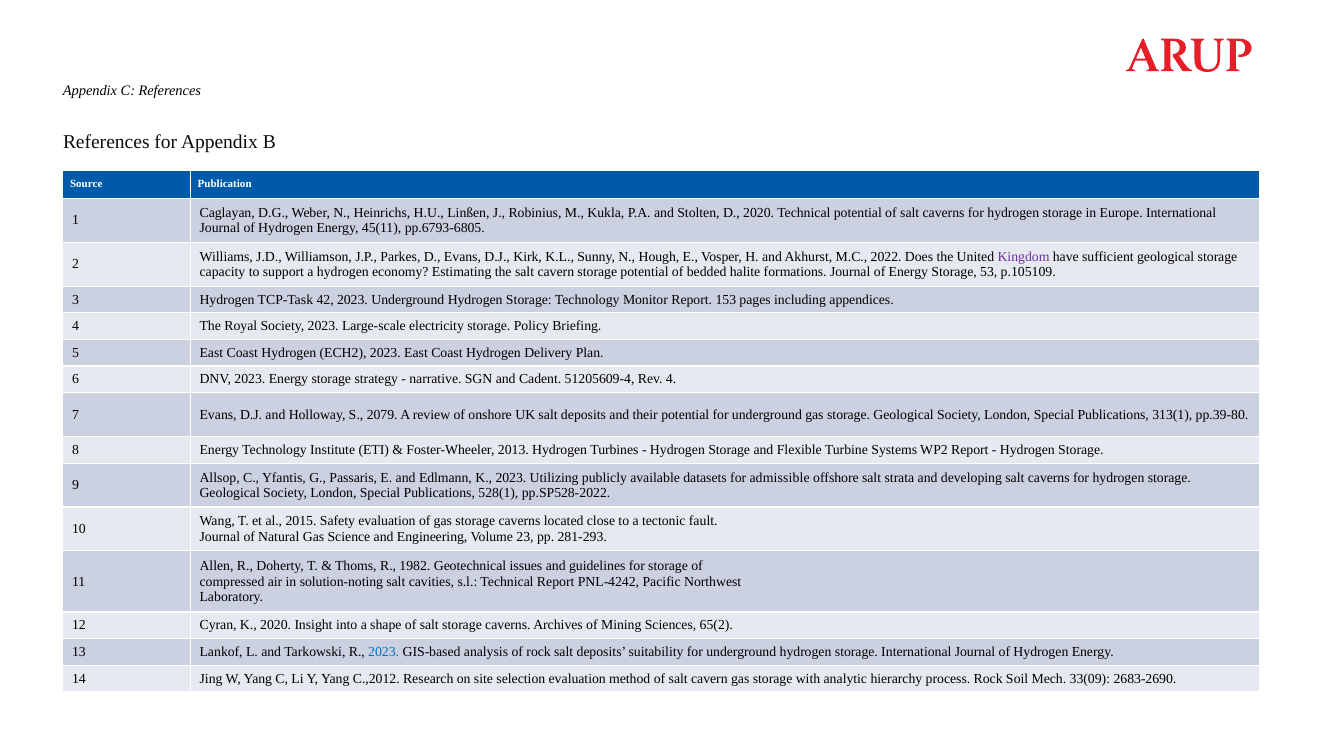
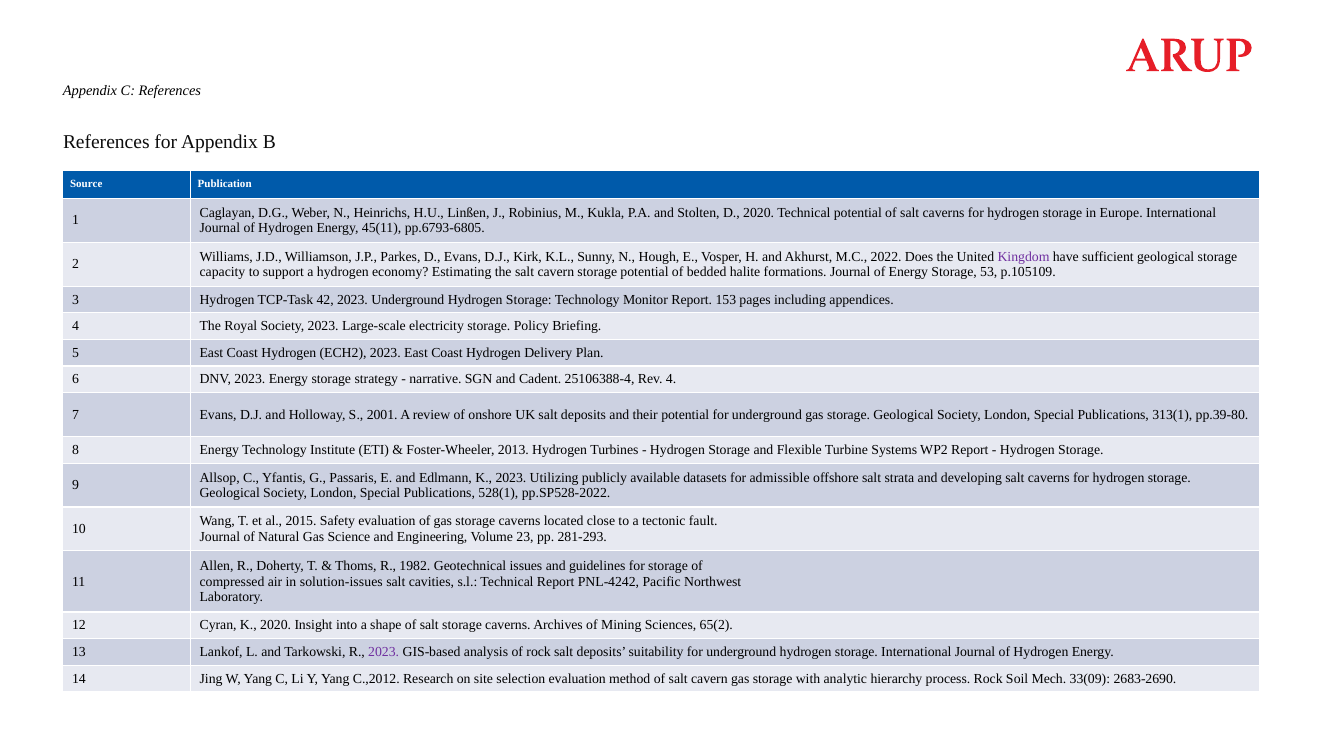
51205609-4: 51205609-4 -> 25106388-4 (600, 379)
2079: 2079 -> 2001 (382, 415)
solution-noting: solution-noting -> solution-issues (341, 582)
2023 colour: blue -> purple (384, 652)
